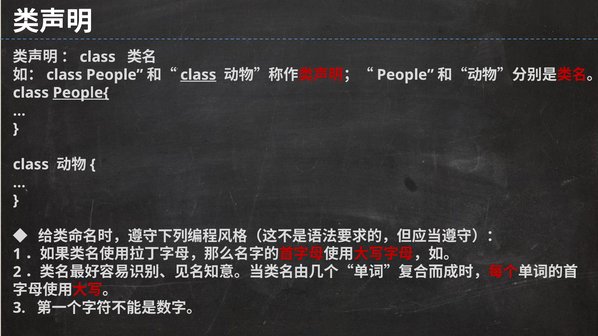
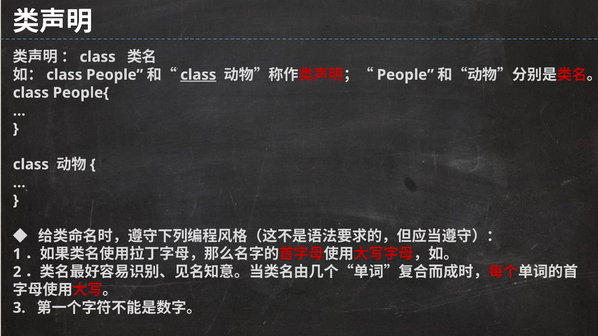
People{ underline: present -> none (81, 93)
